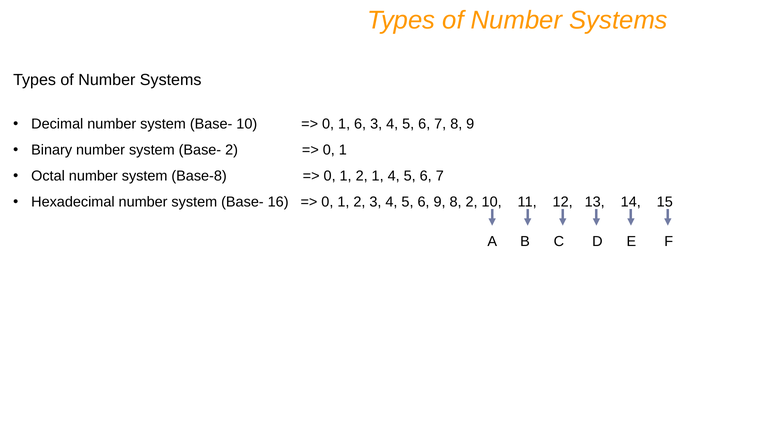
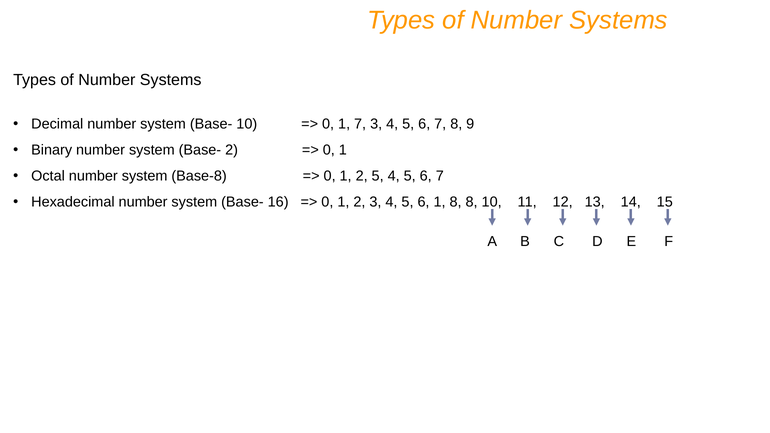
1 6: 6 -> 7 (360, 124)
2 1: 1 -> 5 (378, 176)
6 9: 9 -> 1 (440, 202)
8 2: 2 -> 8 (472, 202)
